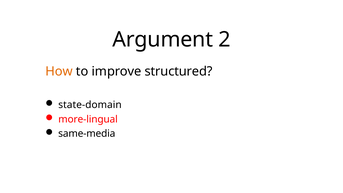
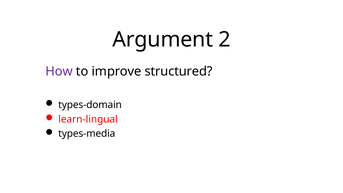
How colour: orange -> purple (59, 71)
state-domain: state-domain -> types-domain (90, 105)
more-lingual: more-lingual -> learn-lingual (88, 119)
same-media: same-media -> types-media (87, 134)
